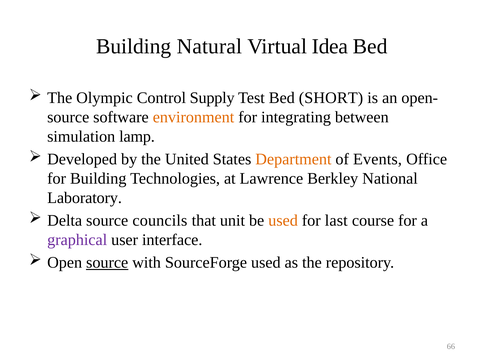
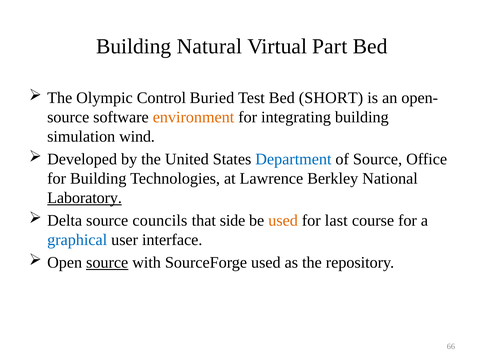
Idea: Idea -> Part (330, 46)
Supply: Supply -> Buried (212, 98)
integrating between: between -> building (362, 117)
lamp: lamp -> wind (137, 137)
Department colour: orange -> blue (293, 159)
of Events: Events -> Source (378, 159)
Laboratory underline: none -> present (85, 198)
unit: unit -> side (233, 221)
graphical colour: purple -> blue (77, 240)
